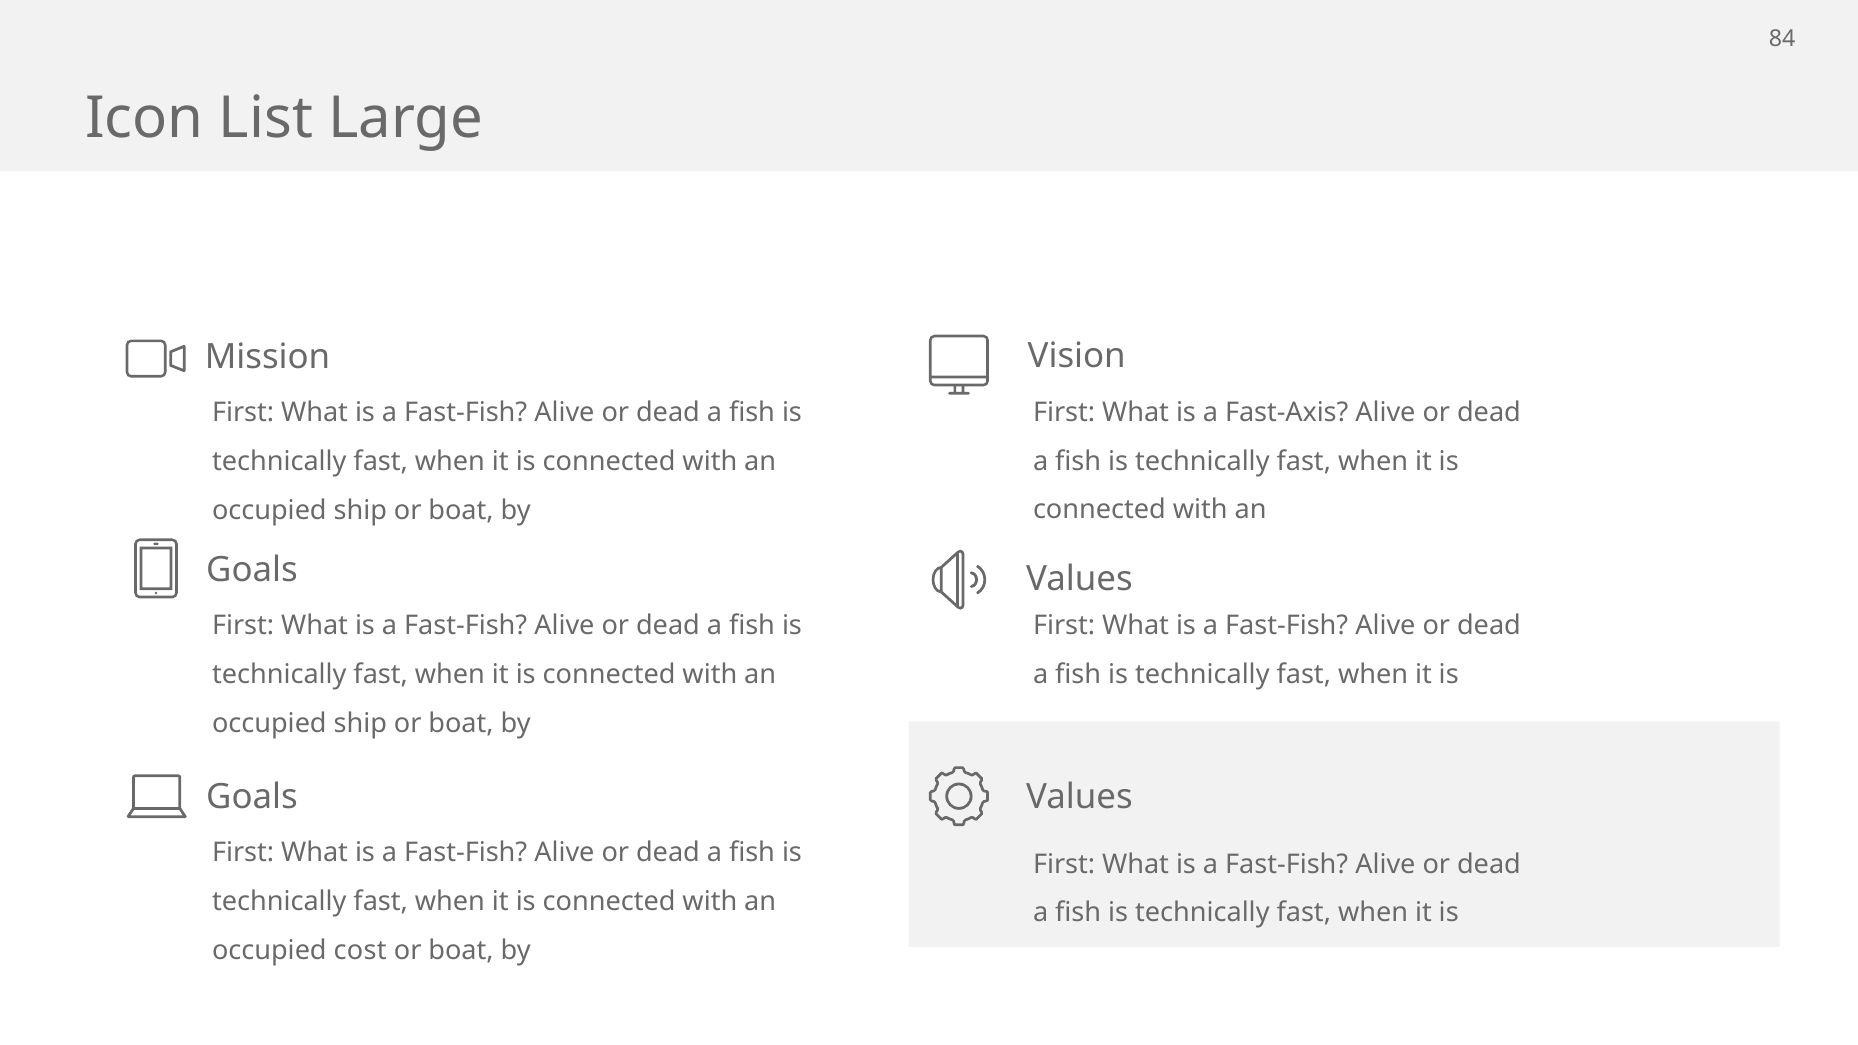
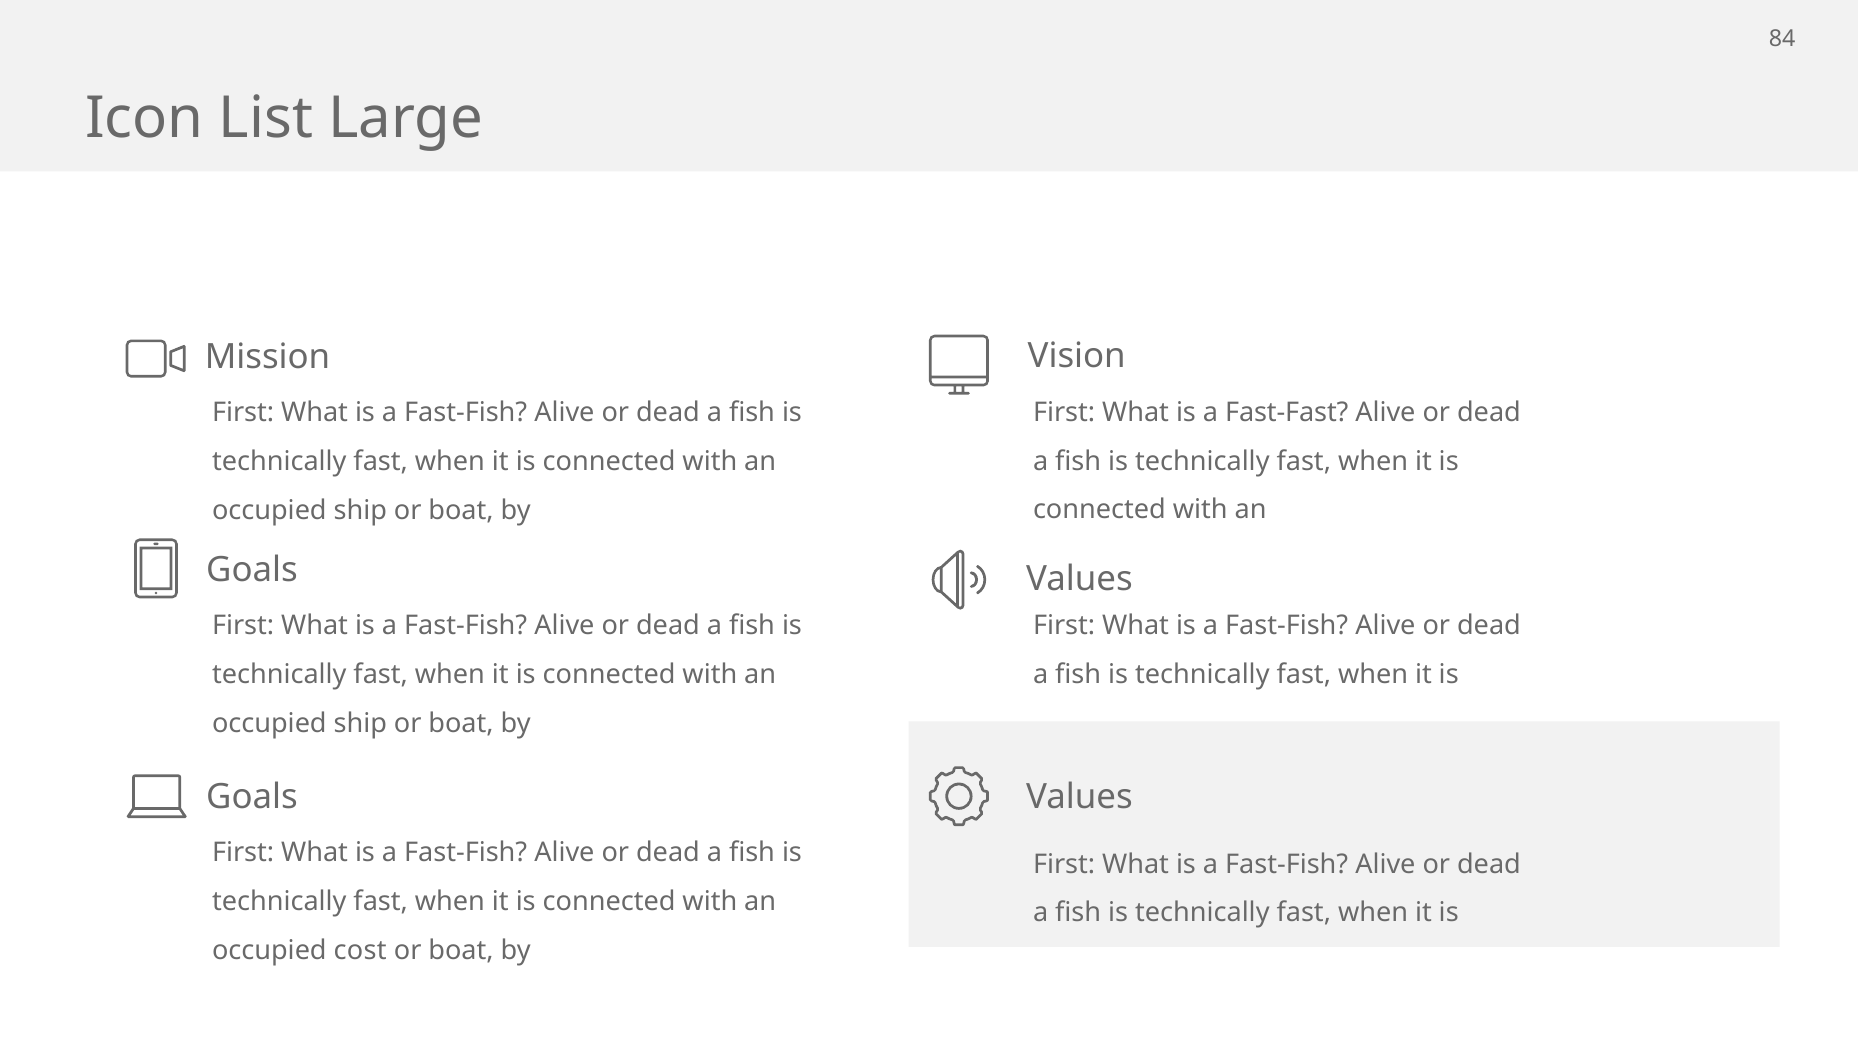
Fast-Axis: Fast-Axis -> Fast-Fast (1287, 413)
